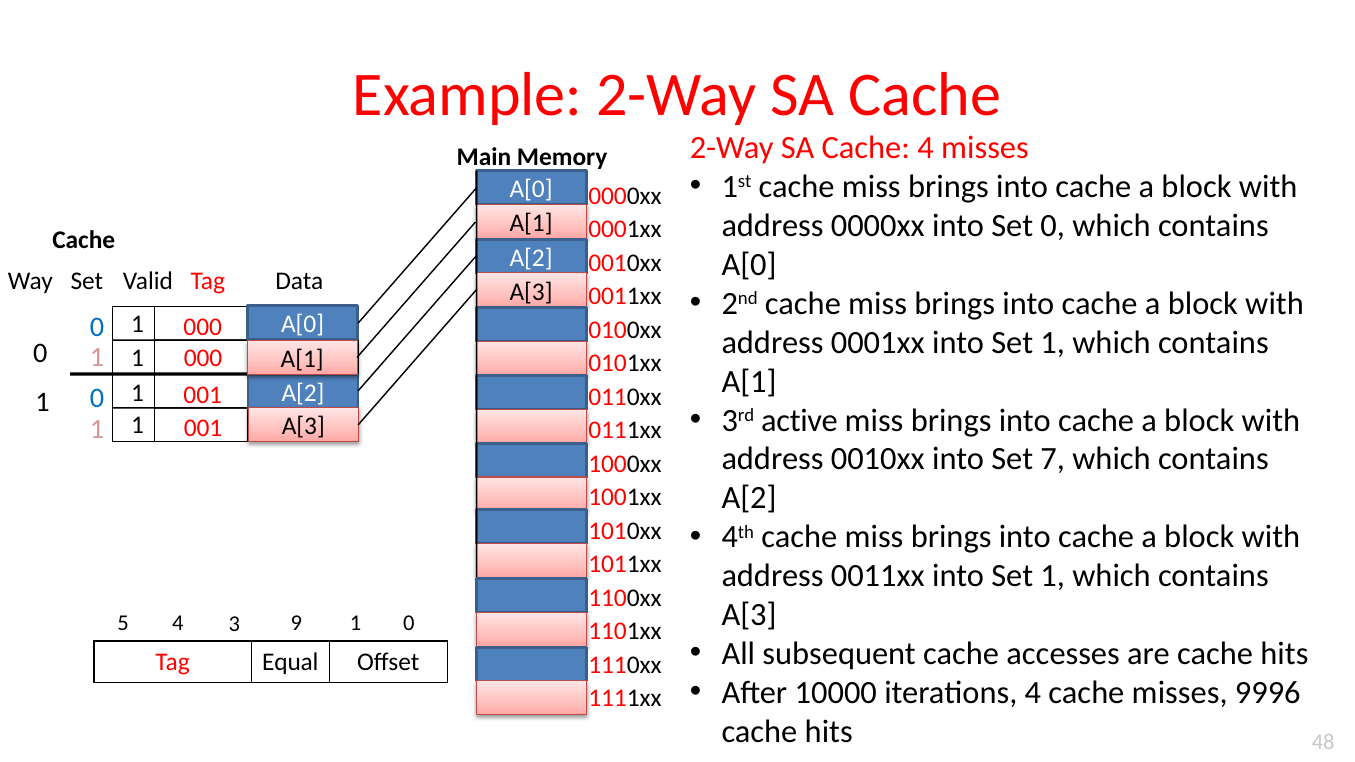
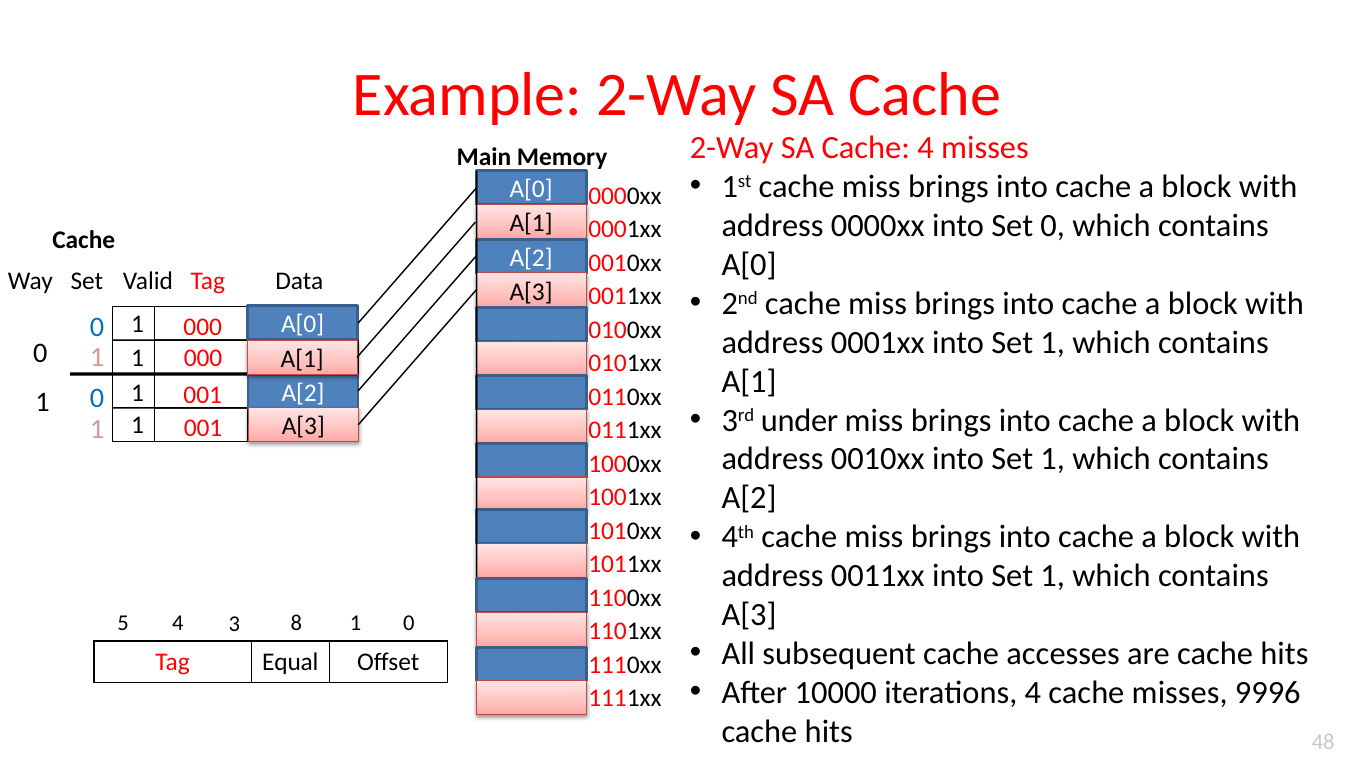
active: active -> under (799, 420)
0010xx into Set 7: 7 -> 1 (1053, 459)
9: 9 -> 8 (296, 623)
